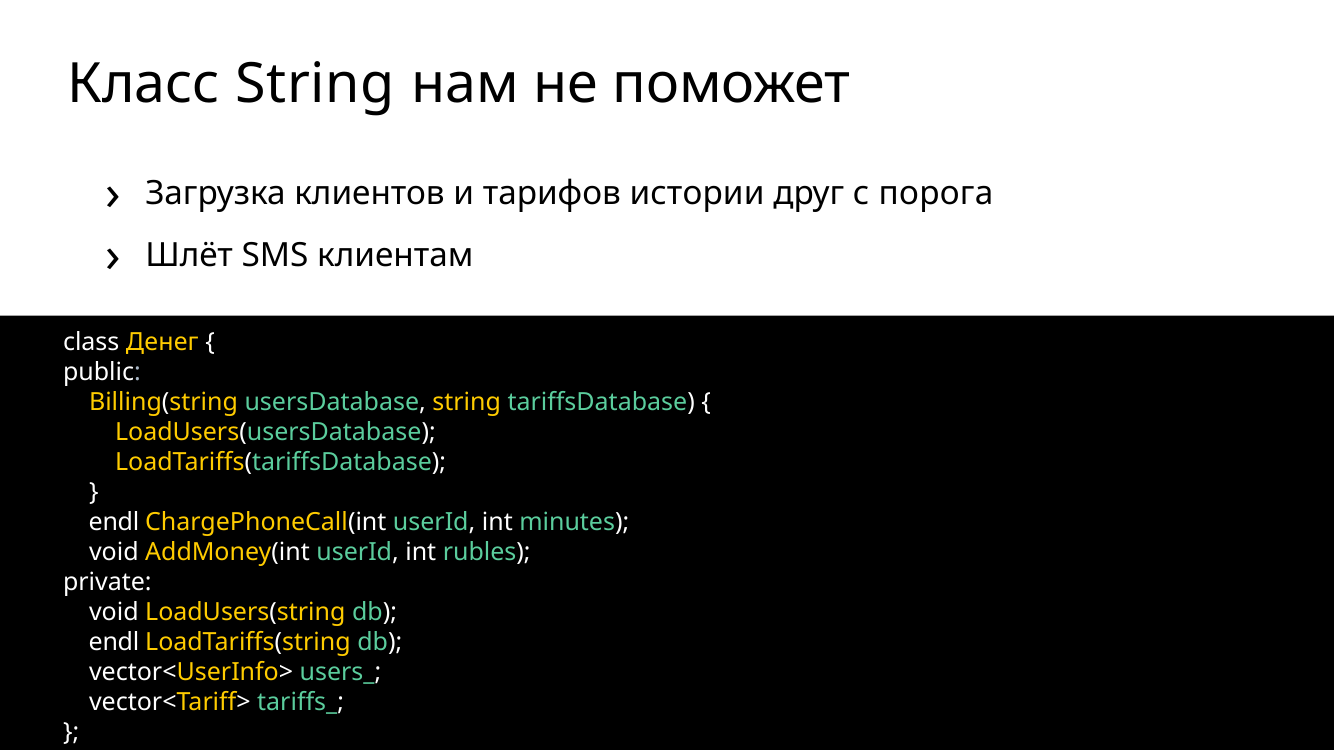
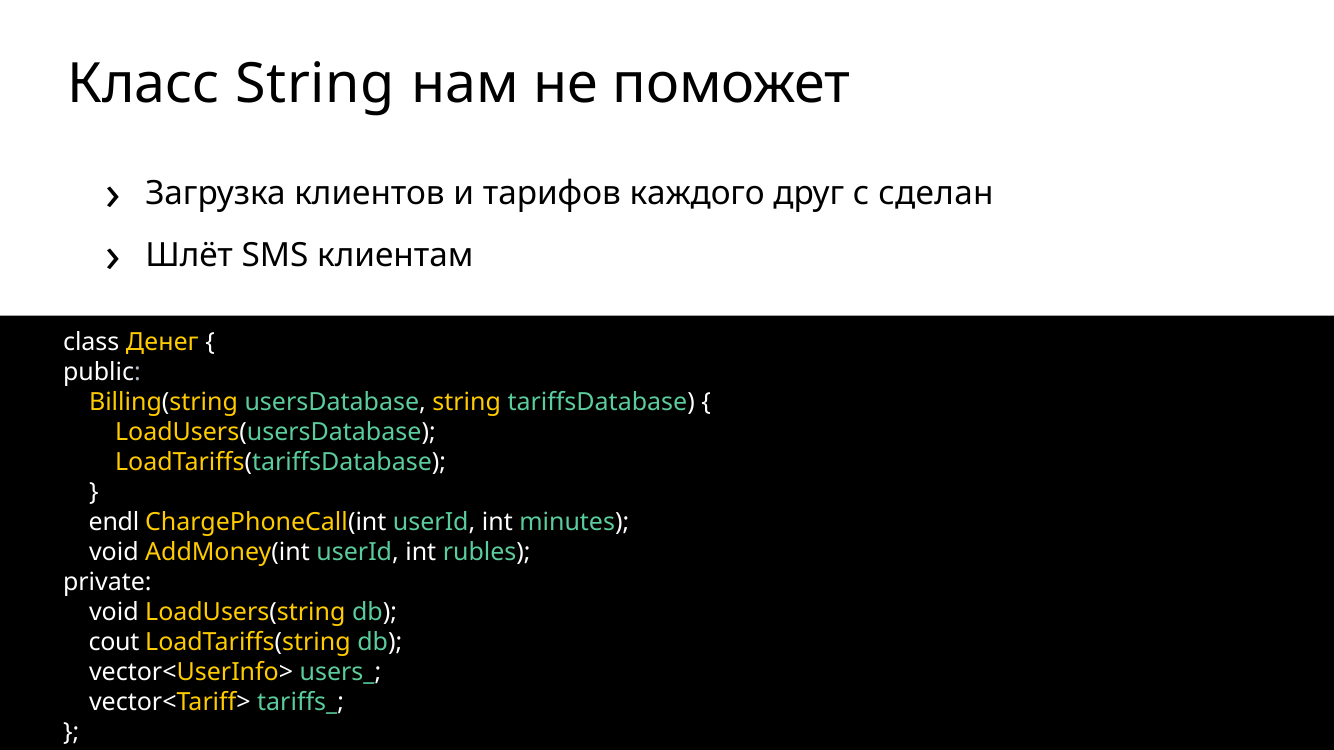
истории: истории -> каждого (697, 193)
порога: порога -> сделан (936, 193)
endl: endl -> cout (114, 643)
